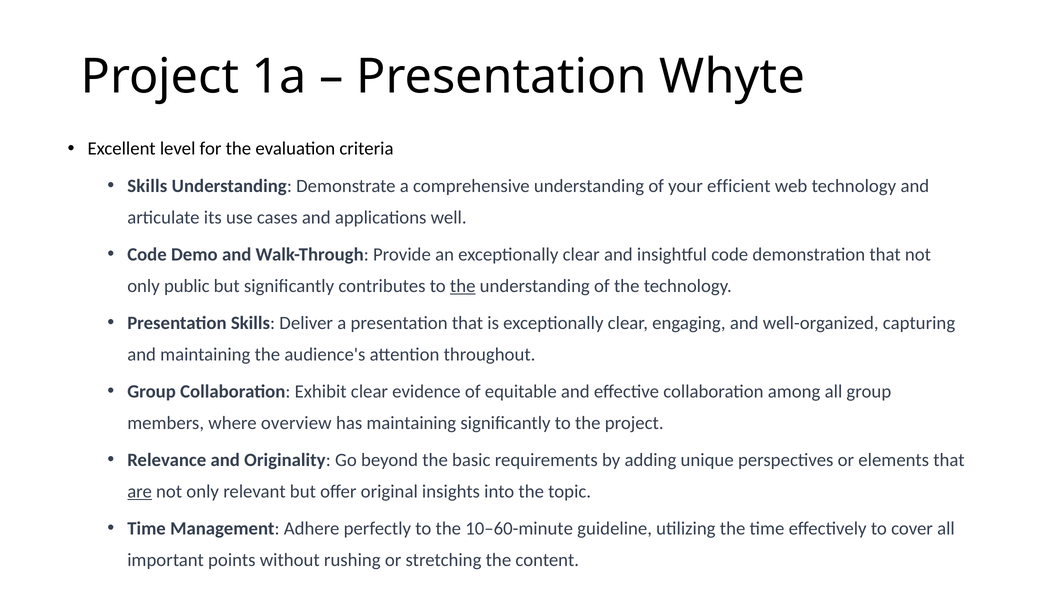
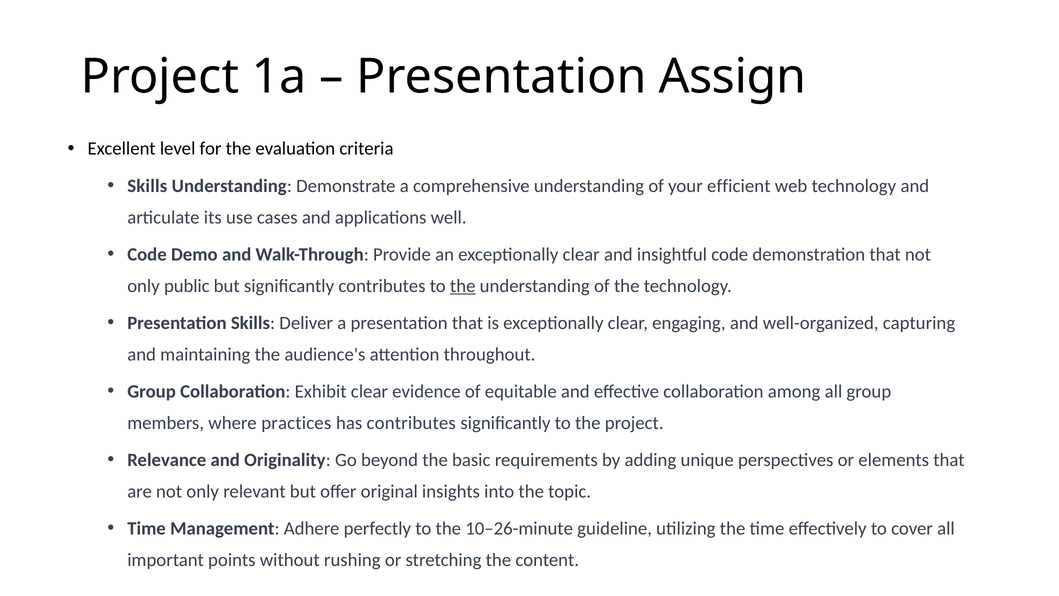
Whyte: Whyte -> Assign (732, 77)
overview: overview -> practices (296, 423)
has maintaining: maintaining -> contributes (411, 423)
are underline: present -> none (140, 491)
10–60-minute: 10–60-minute -> 10–26-minute (519, 528)
